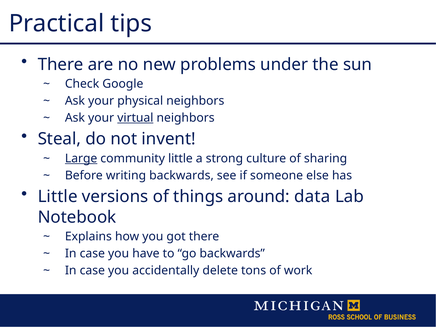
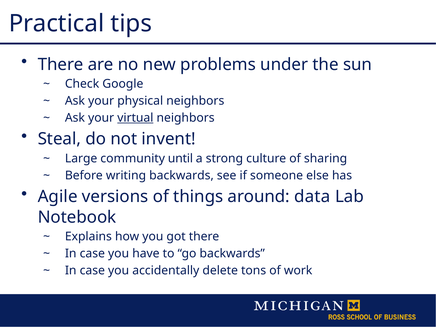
Large underline: present -> none (81, 159)
community little: little -> until (180, 159)
Little: Little -> Agile (58, 197)
